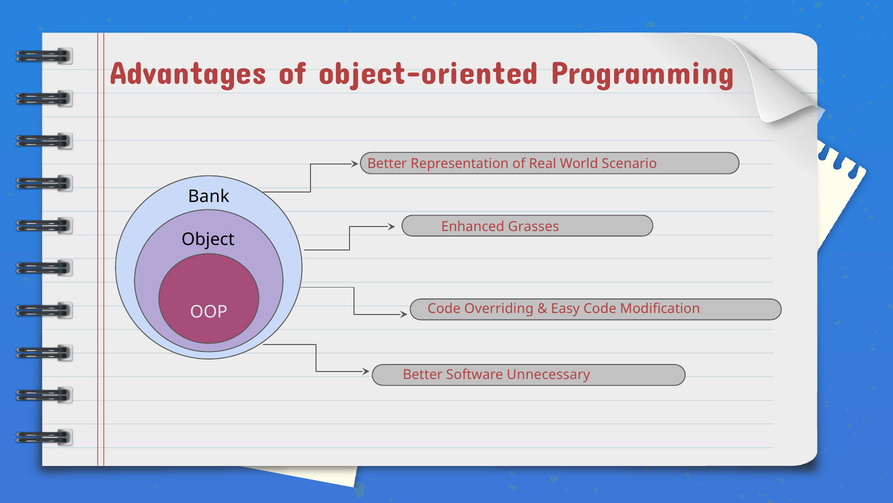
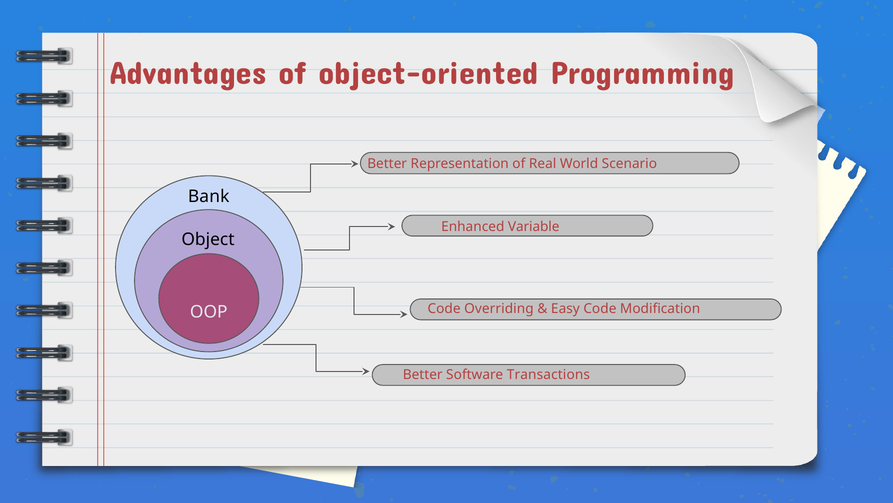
Grasses: Grasses -> Variable (534, 226)
Unnecessary: Unnecessary -> Transactions (548, 374)
